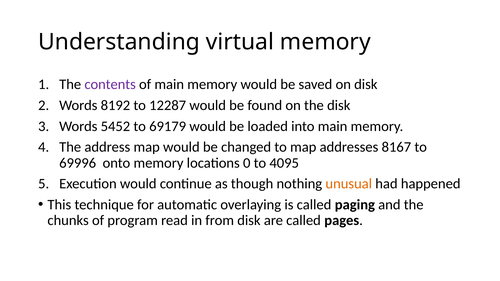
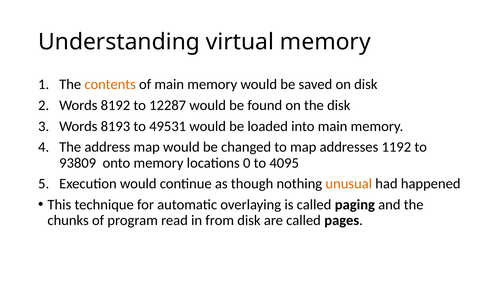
contents colour: purple -> orange (110, 85)
5452: 5452 -> 8193 (115, 126)
69179: 69179 -> 49531 (168, 126)
8167: 8167 -> 1192 (396, 147)
69996: 69996 -> 93809 (78, 163)
